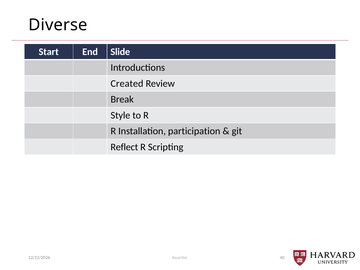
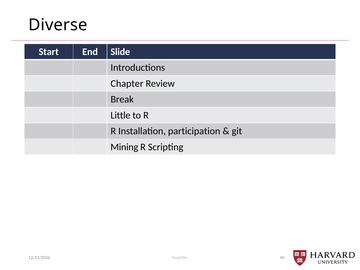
Created: Created -> Chapter (127, 84)
Style: Style -> Little (120, 115)
Reflect: Reflect -> Mining (124, 147)
